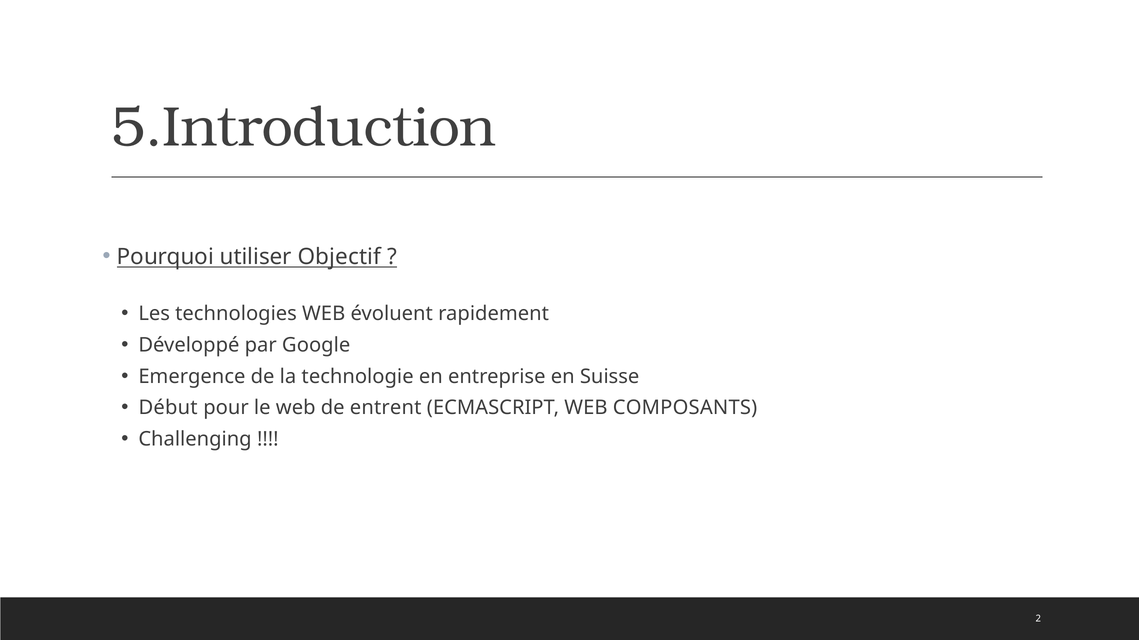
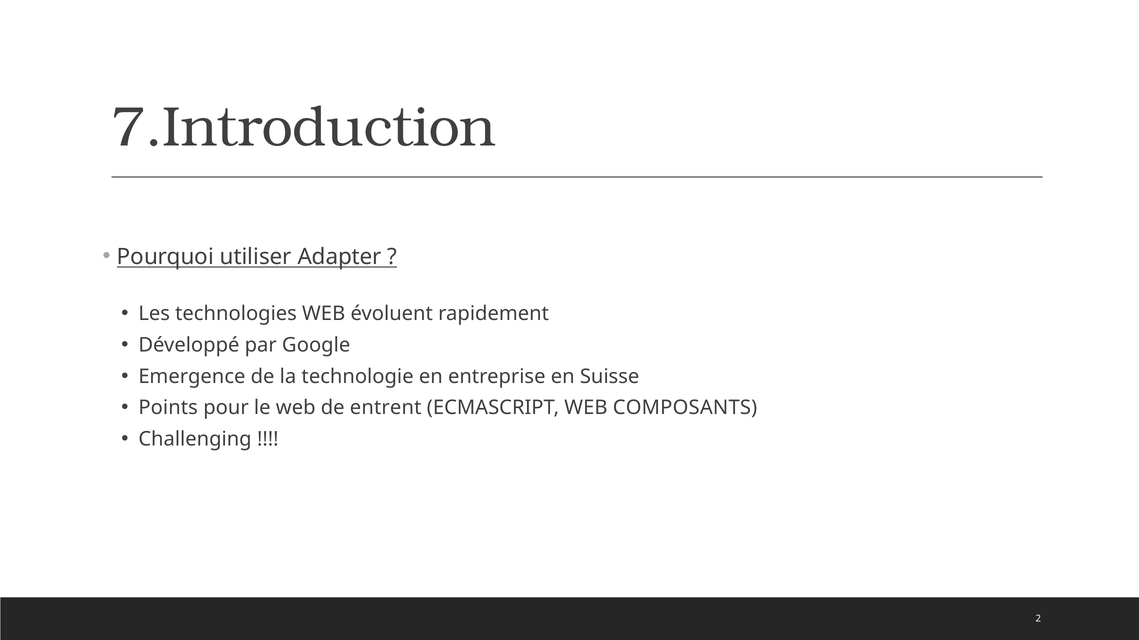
5.Introduction: 5.Introduction -> 7.Introduction (304, 128)
Objectif: Objectif -> Adapter (340, 257)
Début: Début -> Points (168, 408)
